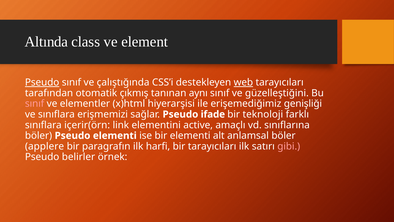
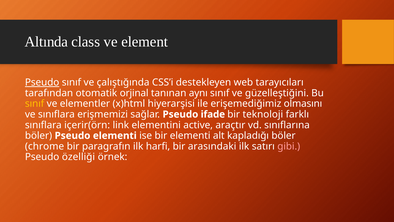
web underline: present -> none (243, 82)
çıkmış: çıkmış -> orjinal (134, 93)
sınıf colour: pink -> yellow (35, 104)
genişliği: genişliği -> olmasını (303, 104)
amaçlı: amaçlı -> araçtır (230, 125)
anlamsal: anlamsal -> kapladığı (248, 135)
applere: applere -> chrome (45, 146)
bir tarayıcıları: tarayıcıları -> arasındaki (212, 146)
belirler: belirler -> özelliği (78, 157)
